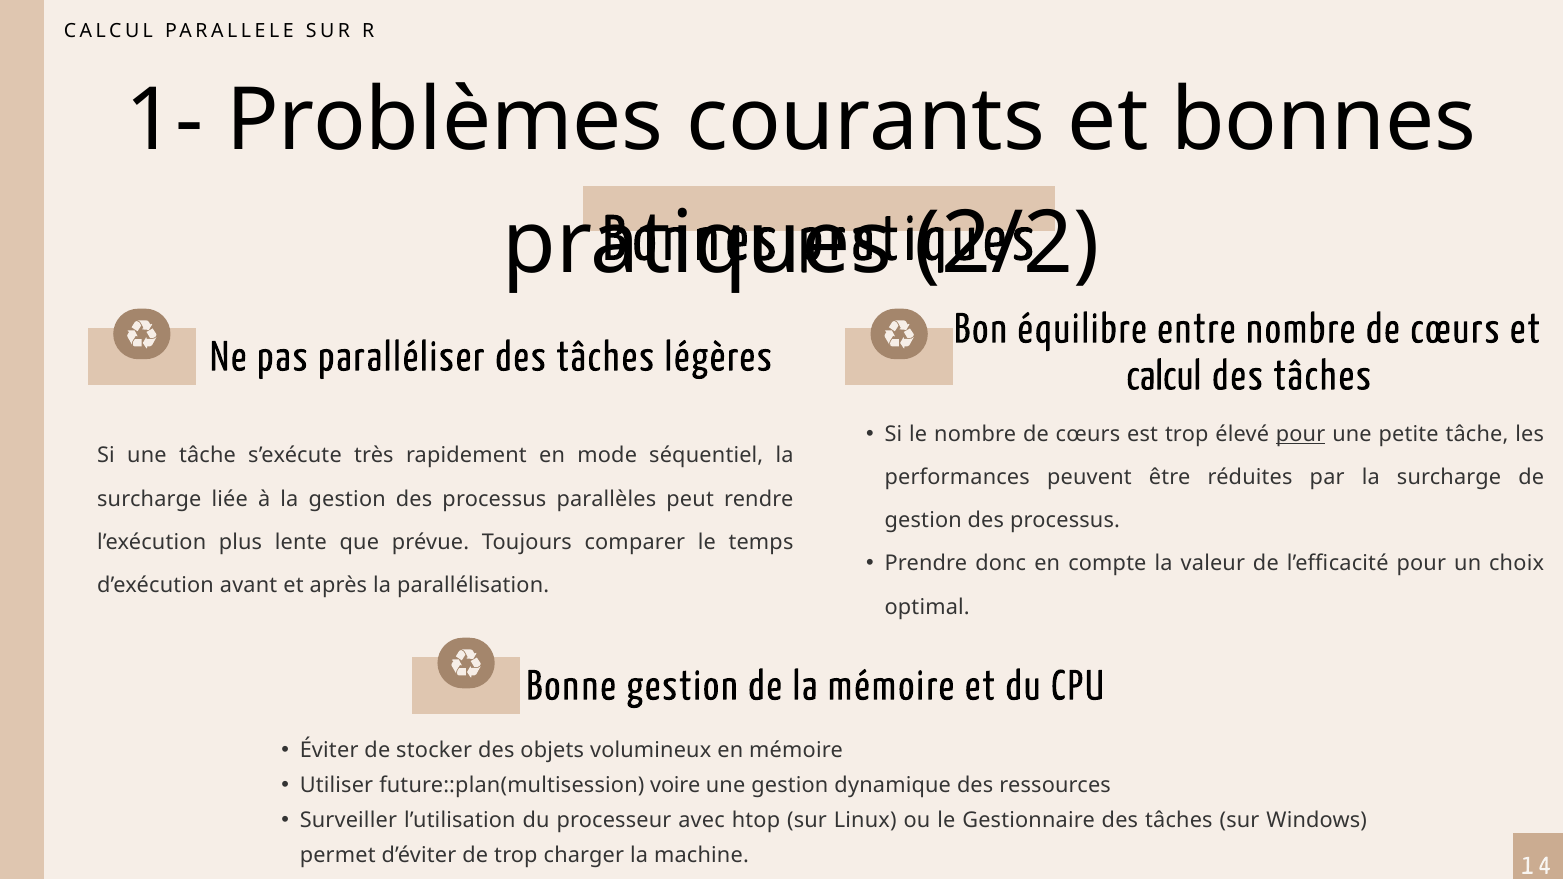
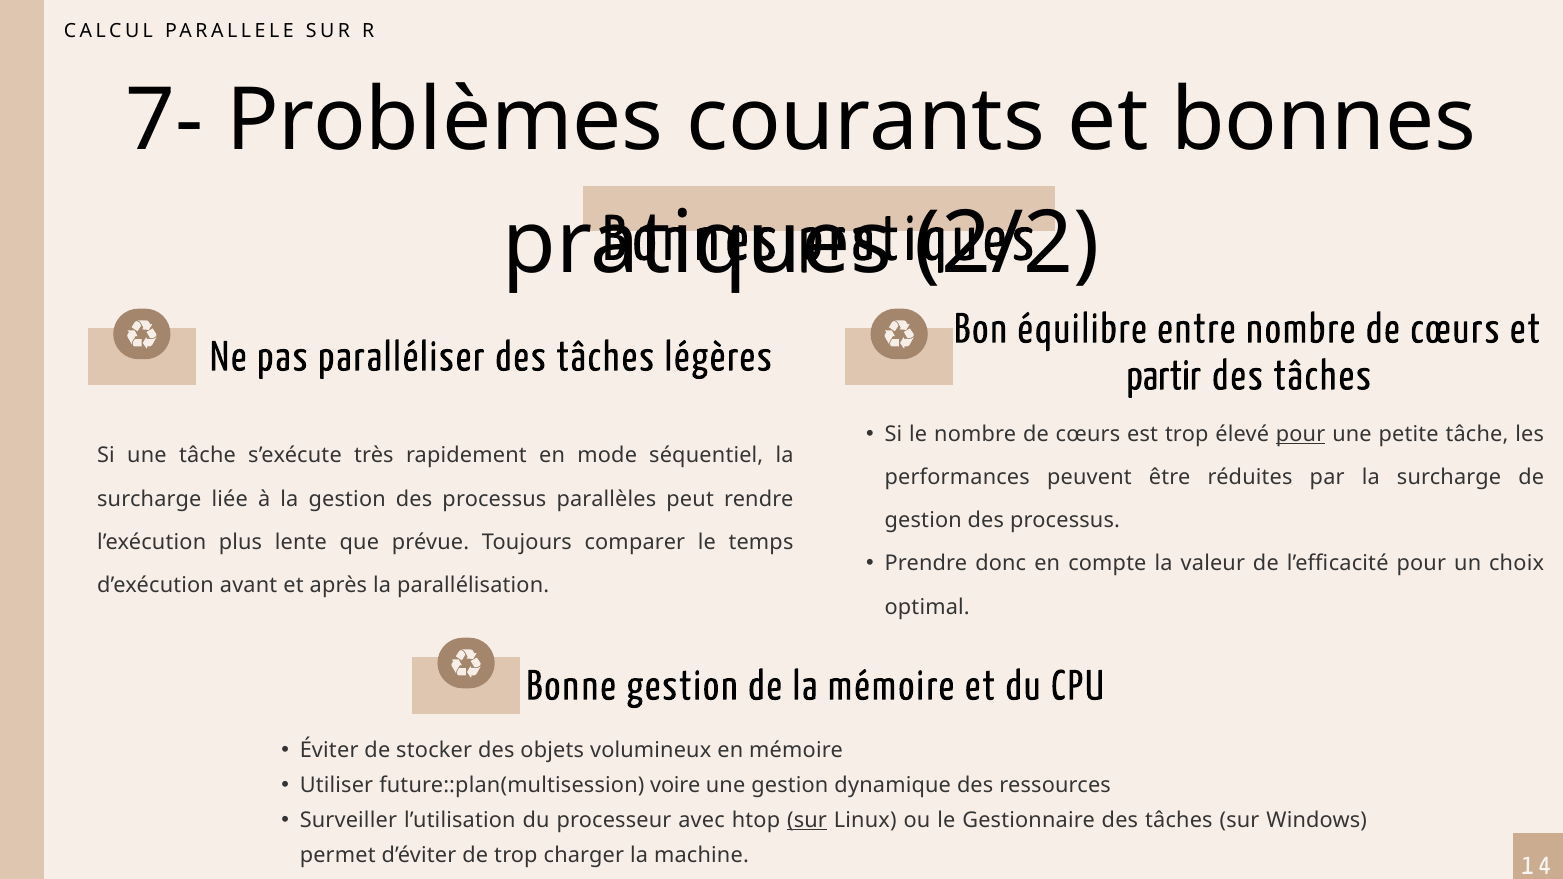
1-: 1- -> 7- (164, 121)
calcul: calcul -> partir (1164, 376)
sur underline: none -> present (807, 820)
